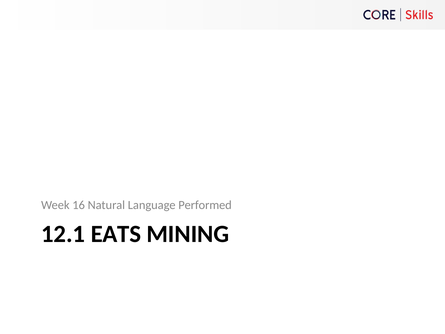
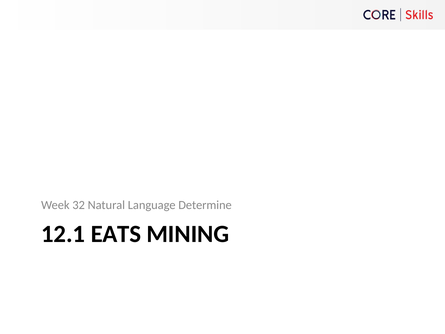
16: 16 -> 32 (79, 205)
Performed: Performed -> Determine (205, 205)
